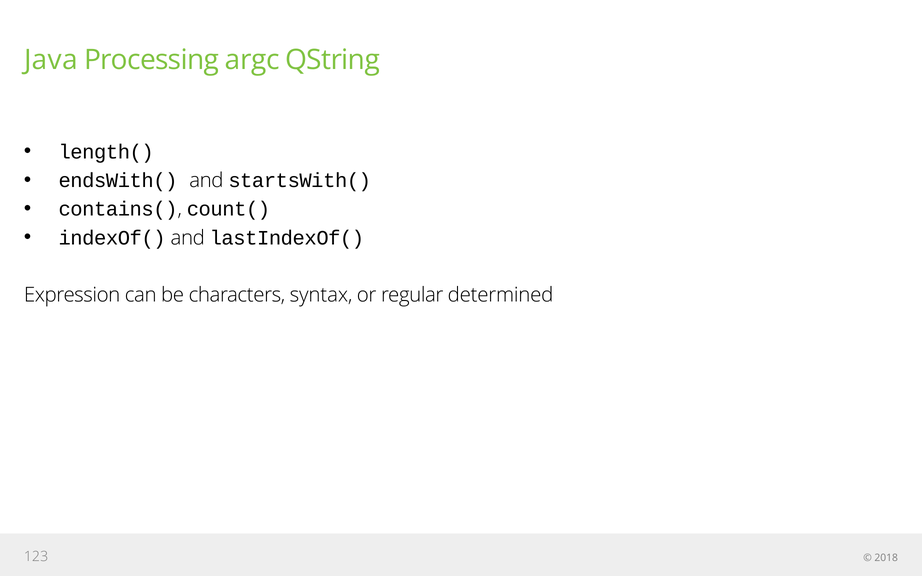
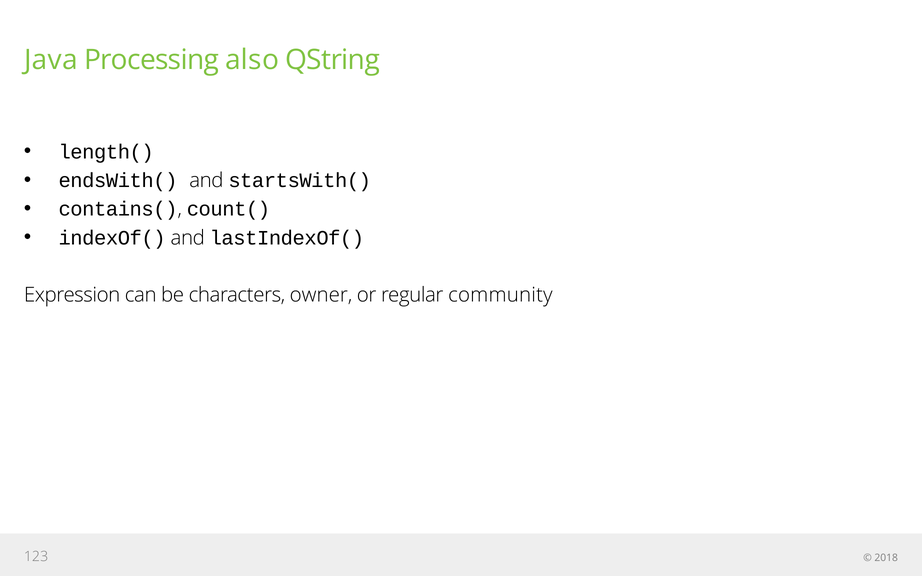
argc: argc -> also (252, 60)
syntax: syntax -> owner (321, 295)
determined: determined -> community (500, 295)
